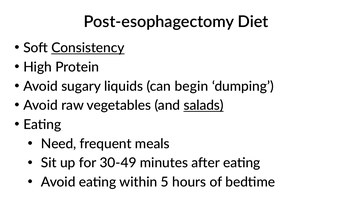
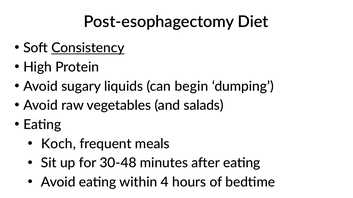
salads underline: present -> none (204, 106)
Need: Need -> Koch (58, 144)
30-49: 30-49 -> 30-48 (118, 163)
5: 5 -> 4 (165, 183)
